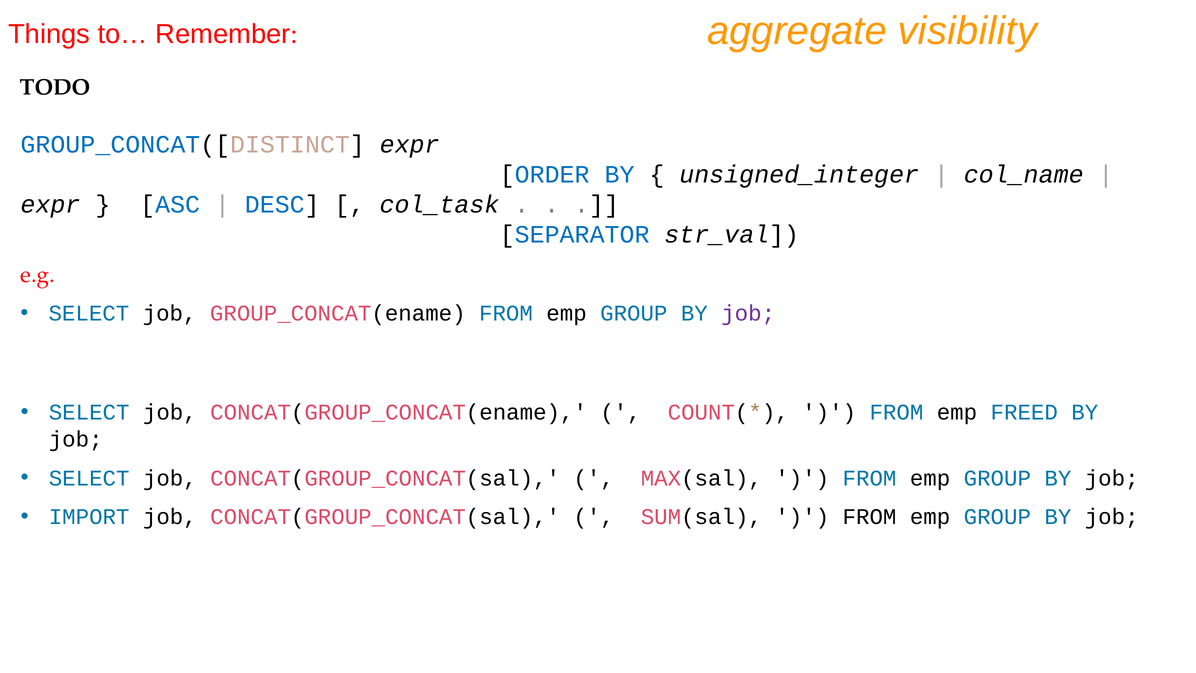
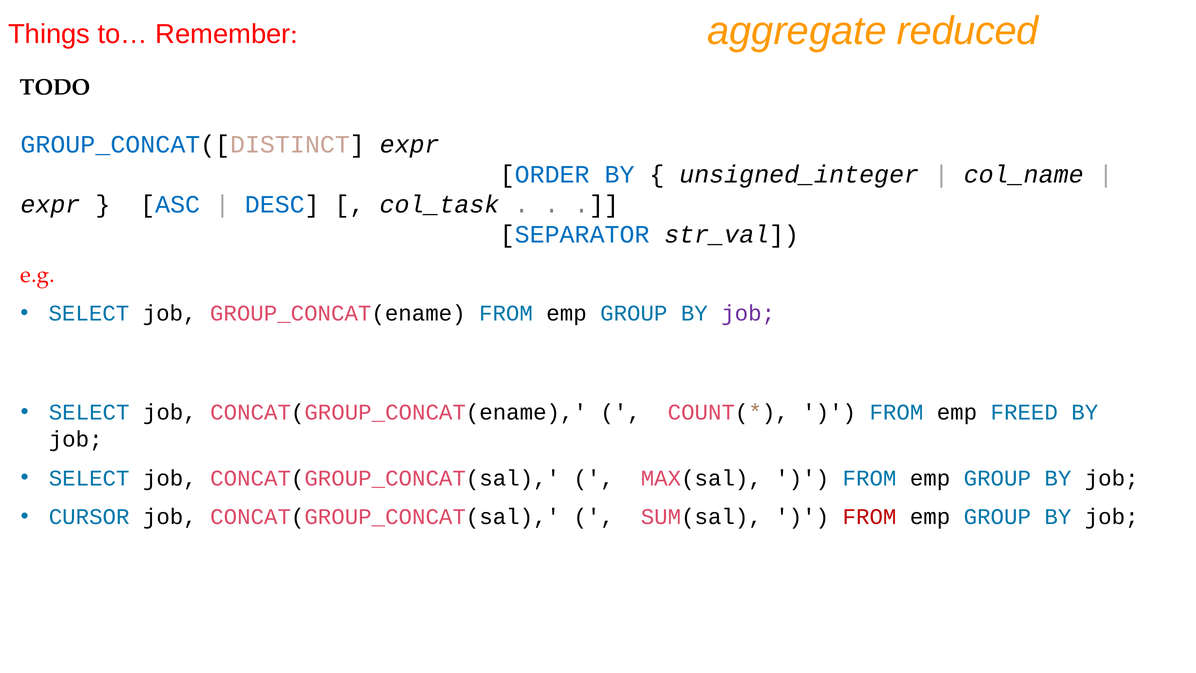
visibility: visibility -> reduced (968, 31)
IMPORT: IMPORT -> CURSOR (89, 517)
FROM colour: black -> red (870, 517)
